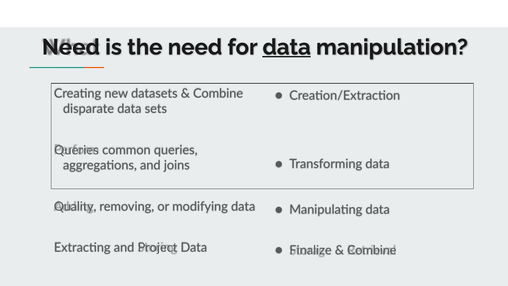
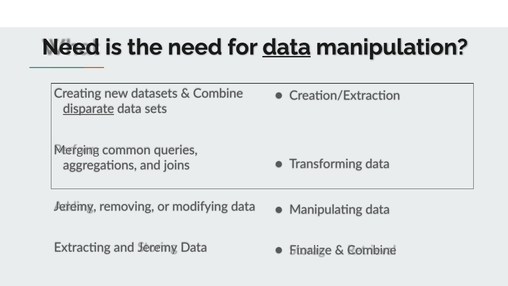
disparate underline: none -> present (89, 109)
Queries: Queries -> Merging (77, 150)
Quality: Quality -> Jeremy (75, 206)
and Project: Project -> Jeremy (157, 247)
